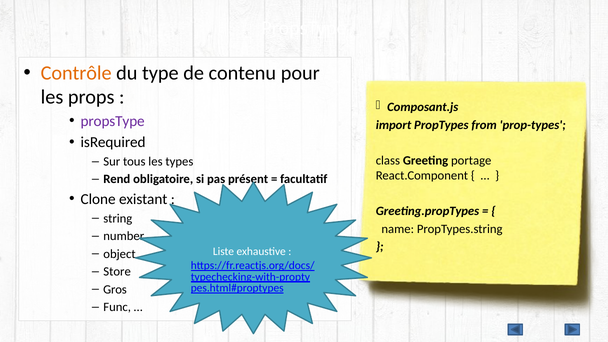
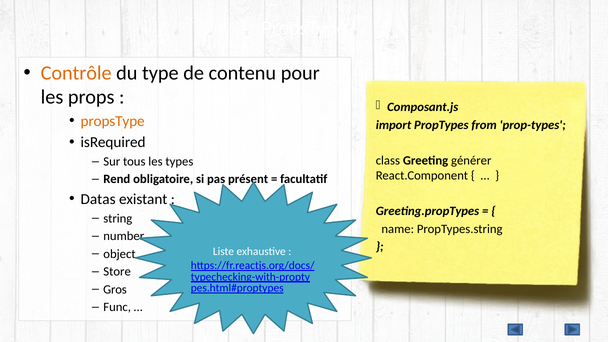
propsType colour: purple -> orange (113, 121)
portage: portage -> générer (471, 160)
Clone: Clone -> Datas (98, 199)
